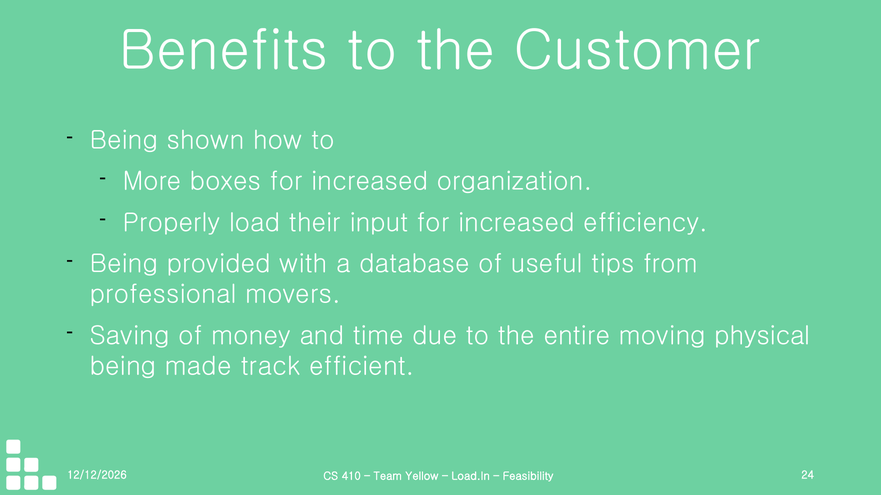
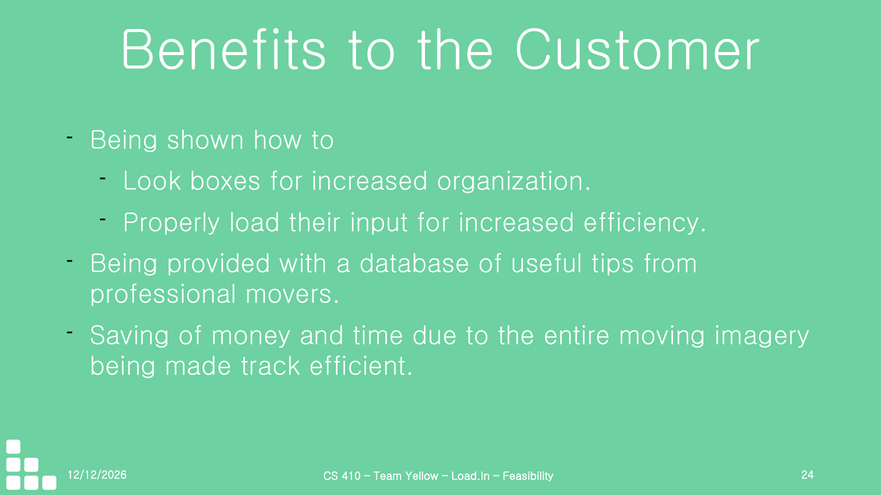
More: More -> Look (152, 182)
physical: physical -> imagery (762, 336)
